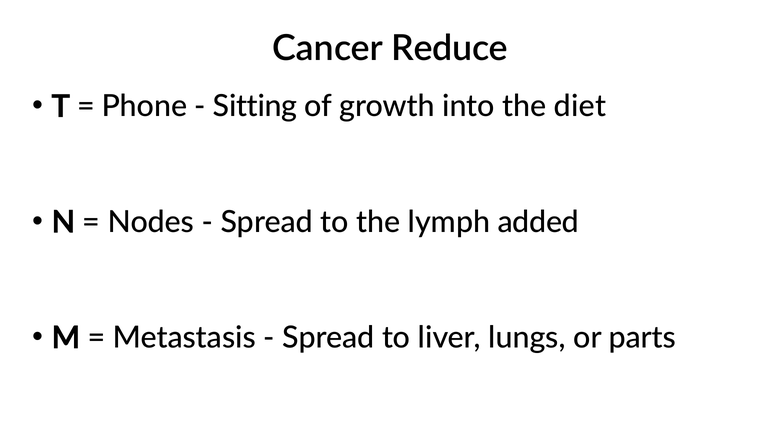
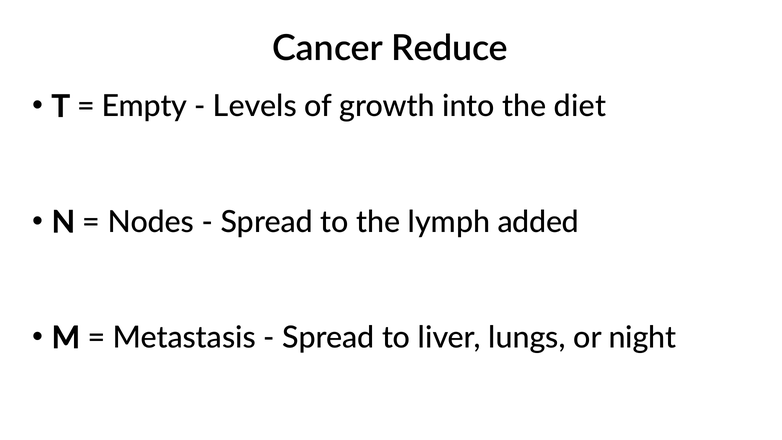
Phone: Phone -> Empty (144, 106)
Sitting: Sitting -> Levels (255, 106)
parts: parts -> night (642, 338)
